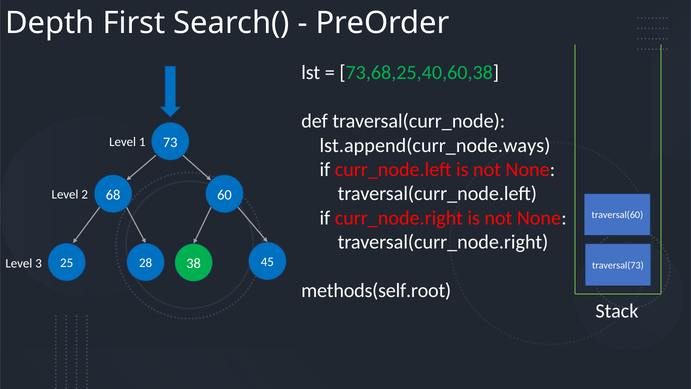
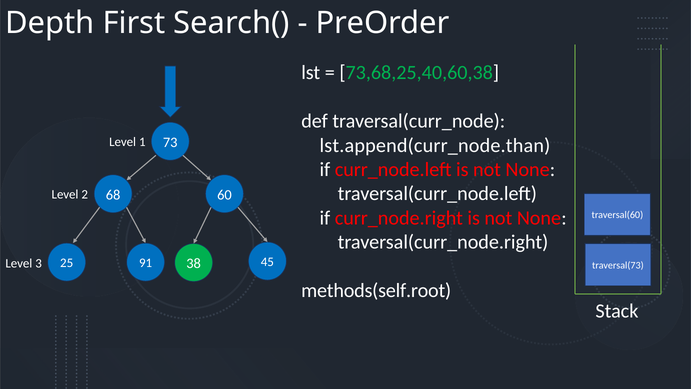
lst.append(curr_node.ways: lst.append(curr_node.ways -> lst.append(curr_node.than (435, 145)
28: 28 -> 91 (146, 263)
